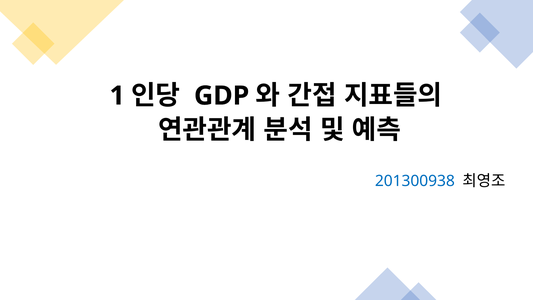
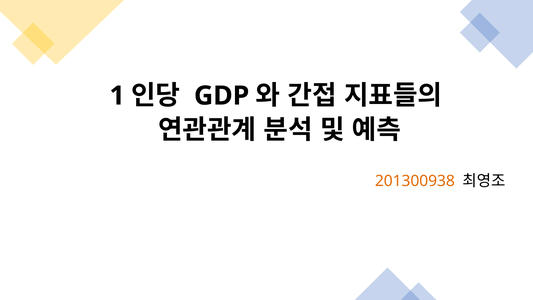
201300938 colour: blue -> orange (415, 181)
